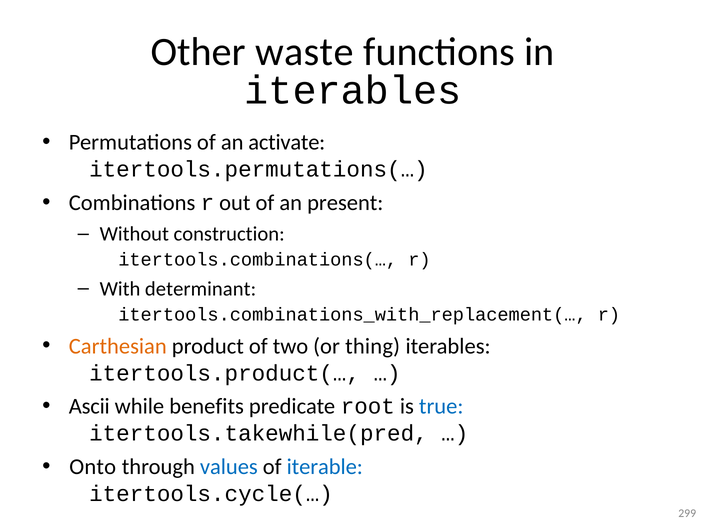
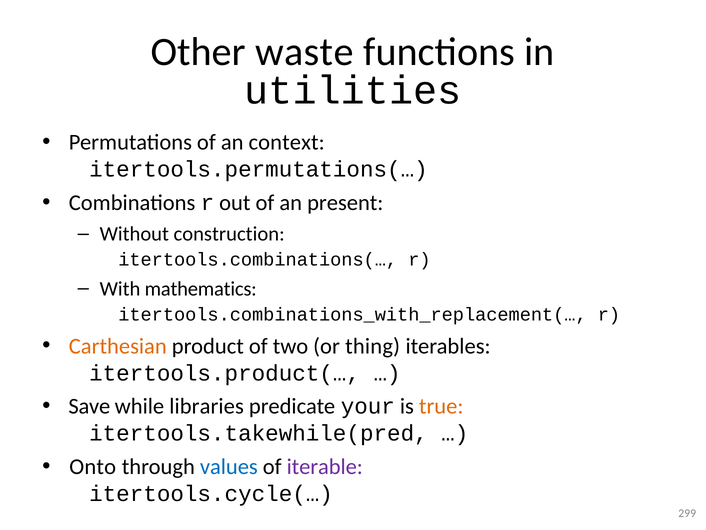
iterables: iterables -> utilities (353, 91)
activate: activate -> context (287, 142)
determinant: determinant -> mathematics (201, 289)
Ascii: Ascii -> Save (89, 406)
benefits: benefits -> libraries (207, 406)
root: root -> your (368, 406)
true colour: blue -> orange (441, 406)
iterable colour: blue -> purple (325, 466)
